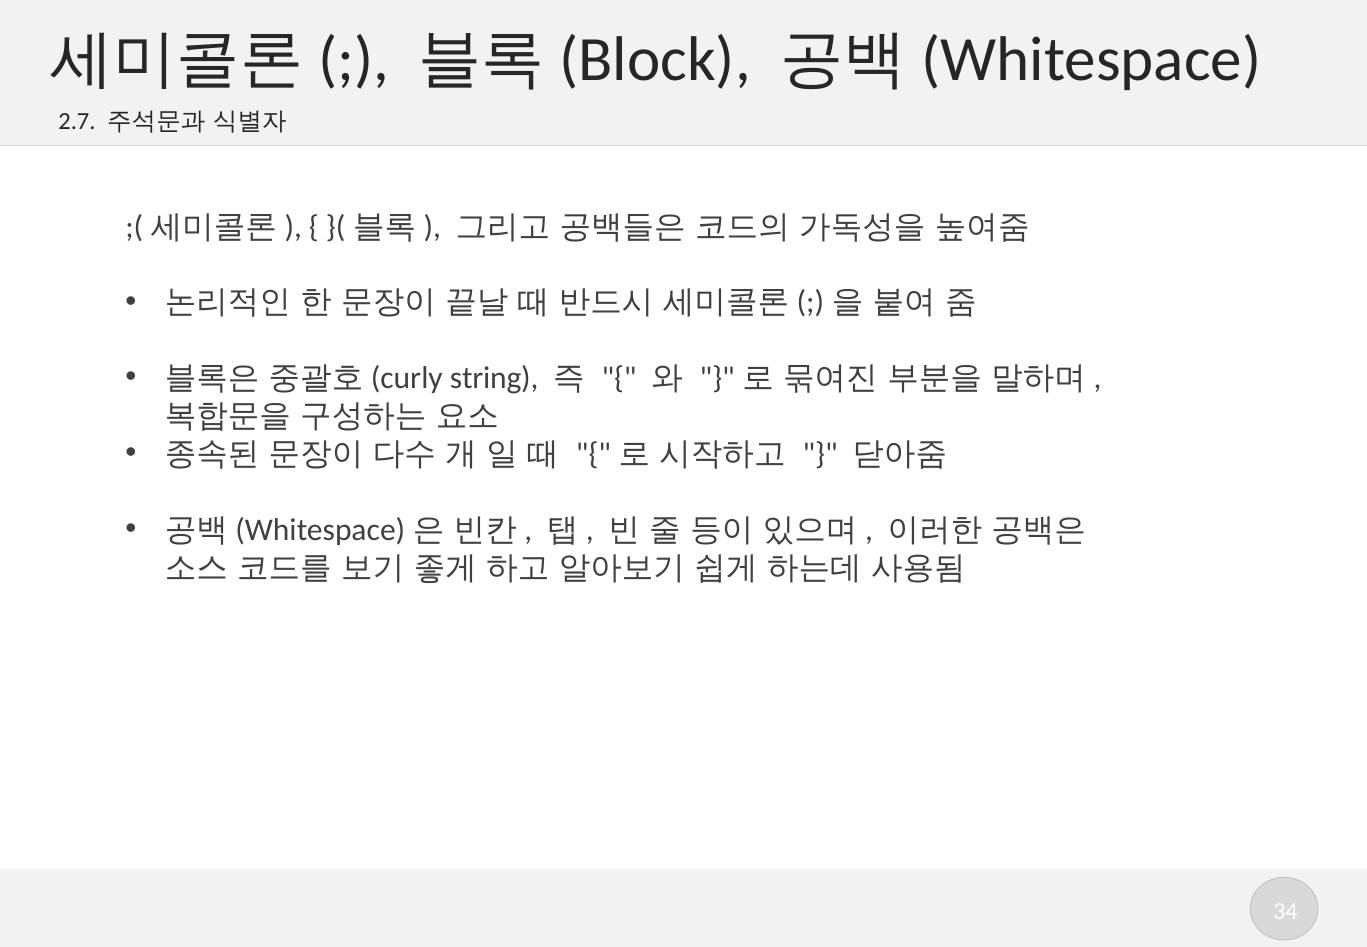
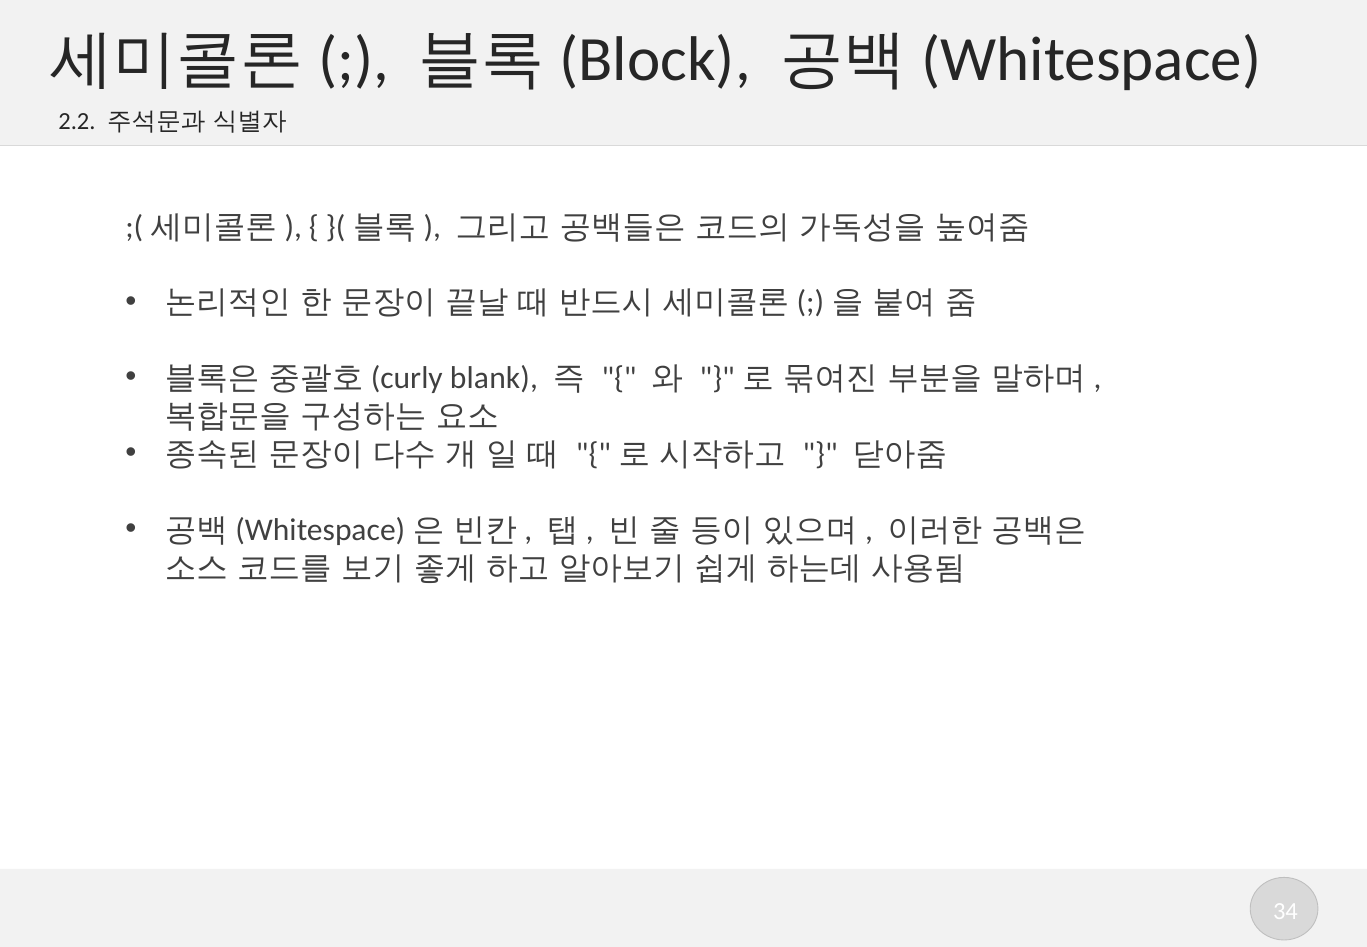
2.7: 2.7 -> 2.2 (77, 122)
string: string -> blank (494, 378)
